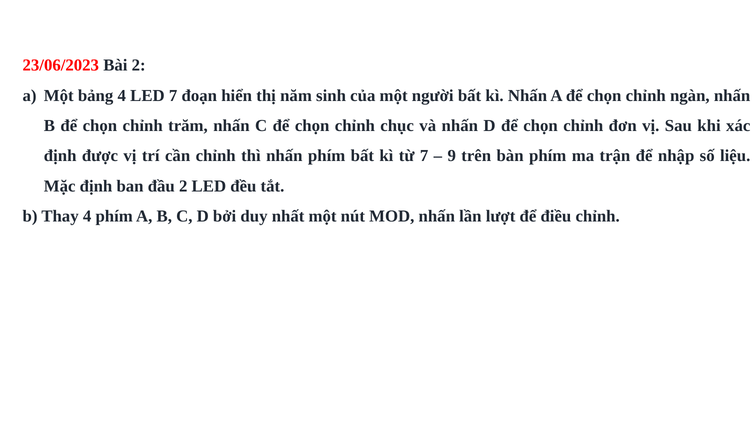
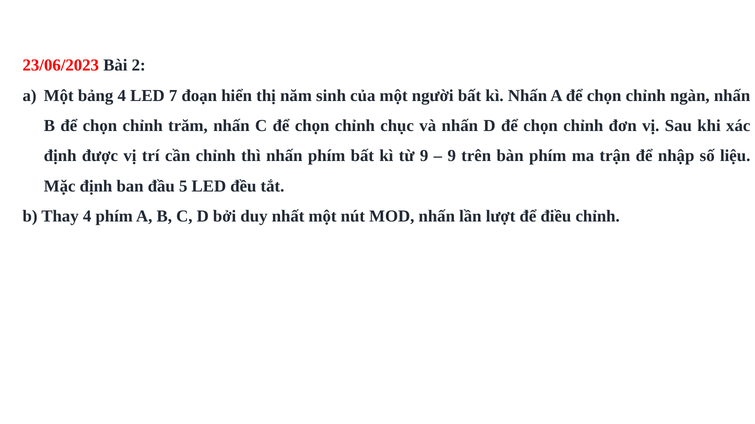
từ 7: 7 -> 9 (424, 156)
đầu 2: 2 -> 5 (183, 186)
